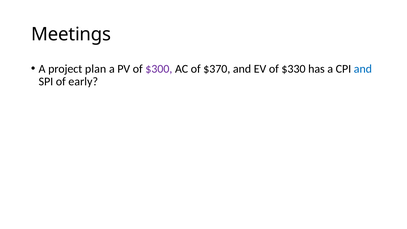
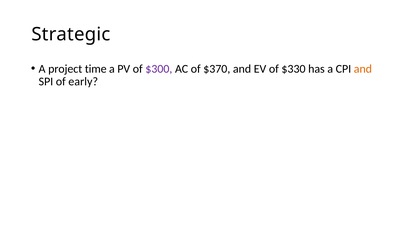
Meetings: Meetings -> Strategic (71, 34)
plan: plan -> time (96, 69)
and colour: blue -> orange (363, 69)
